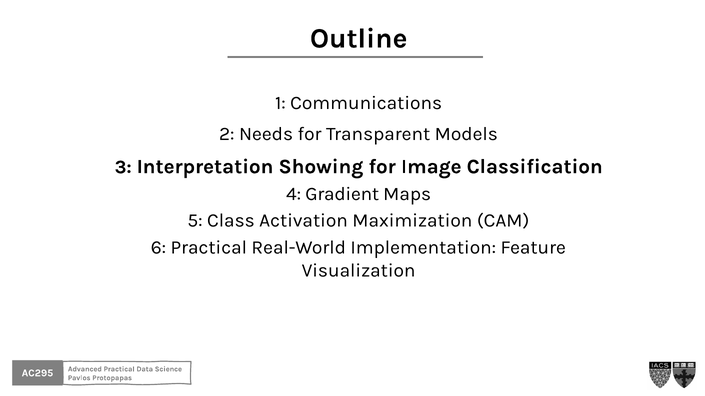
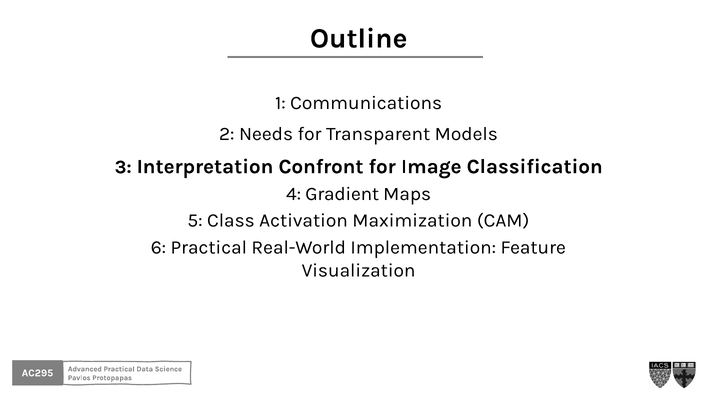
Showing: Showing -> Confront (321, 167)
